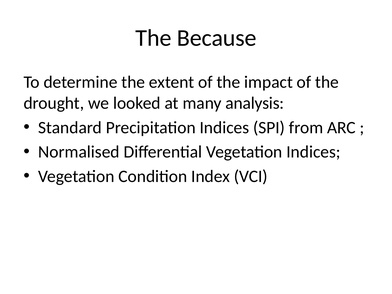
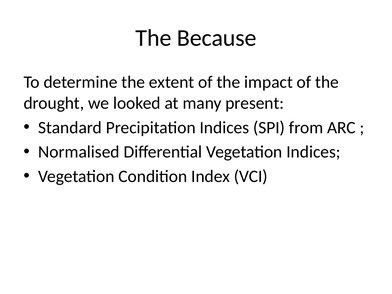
analysis: analysis -> present (255, 103)
